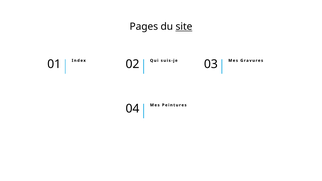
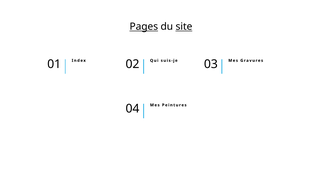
Pages underline: none -> present (144, 27)
